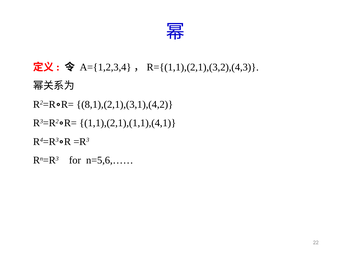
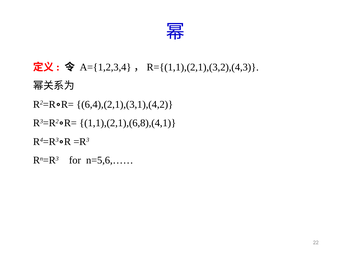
8,1),(2,1),(3,1),(4,2: 8,1),(2,1),(3,1),(4,2 -> 6,4),(2,1),(3,1),(4,2 (125, 104)
1,1),(2,1),(1,1),(4,1: 1,1),(2,1),(1,1),(4,1 -> 1,1),(2,1),(6,8),(4,1 (128, 123)
